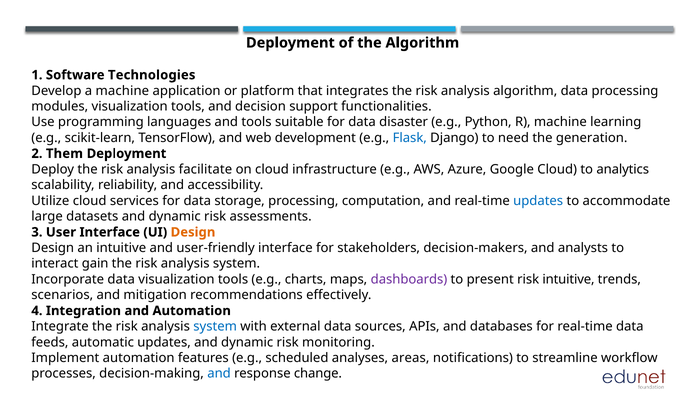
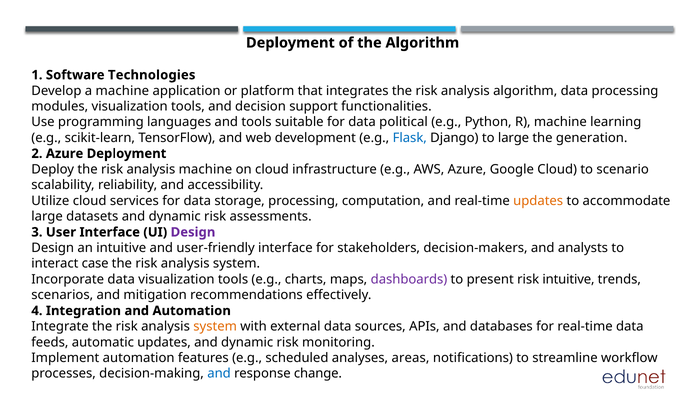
disaster: disaster -> political (404, 122)
to need: need -> large (514, 138)
2 Them: Them -> Azure (65, 154)
analysis facilitate: facilitate -> machine (205, 169)
analytics: analytics -> scenario (623, 169)
updates colour: blue -> orange (538, 201)
Design colour: orange -> purple (193, 232)
gain: gain -> case (95, 264)
system colour: blue -> orange (215, 327)
